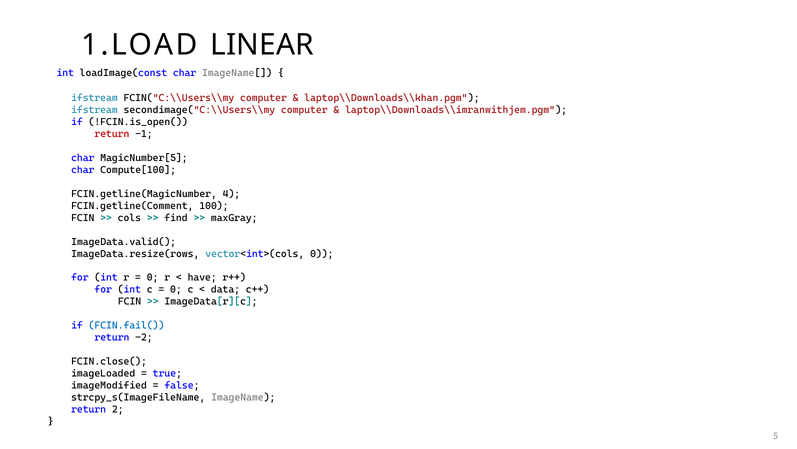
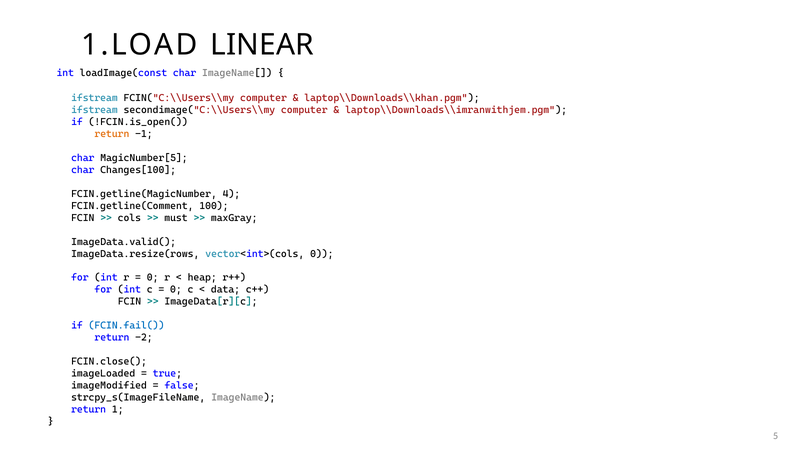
return colour: red -> orange (112, 134)
Compute[100: Compute[100 -> Changes[100 (138, 170)
find: find -> must (176, 217)
have: have -> heap (202, 277)
2: 2 -> 1 (118, 409)
